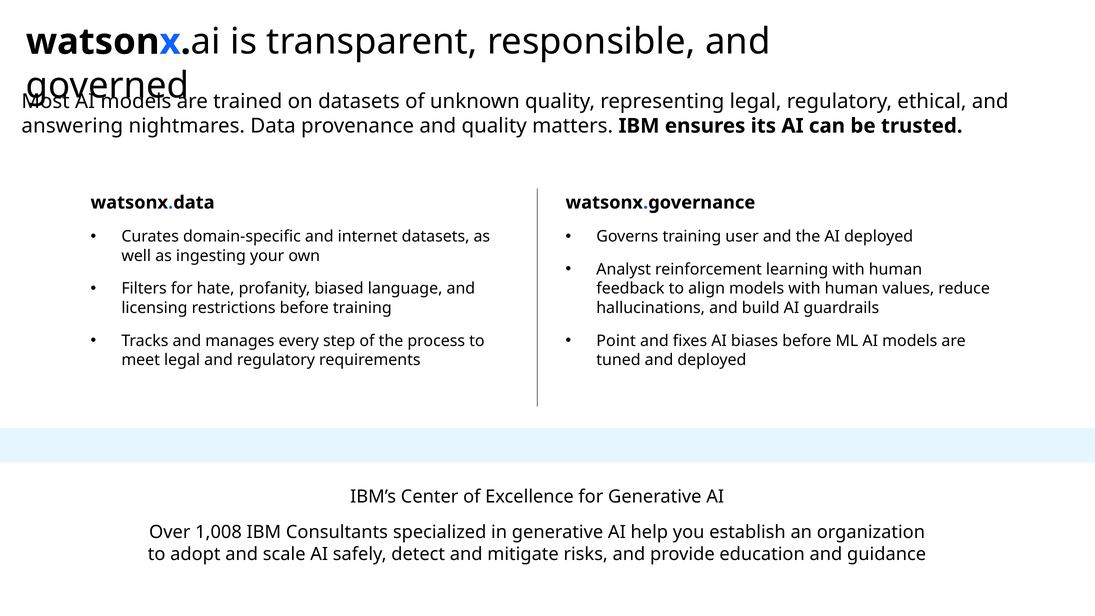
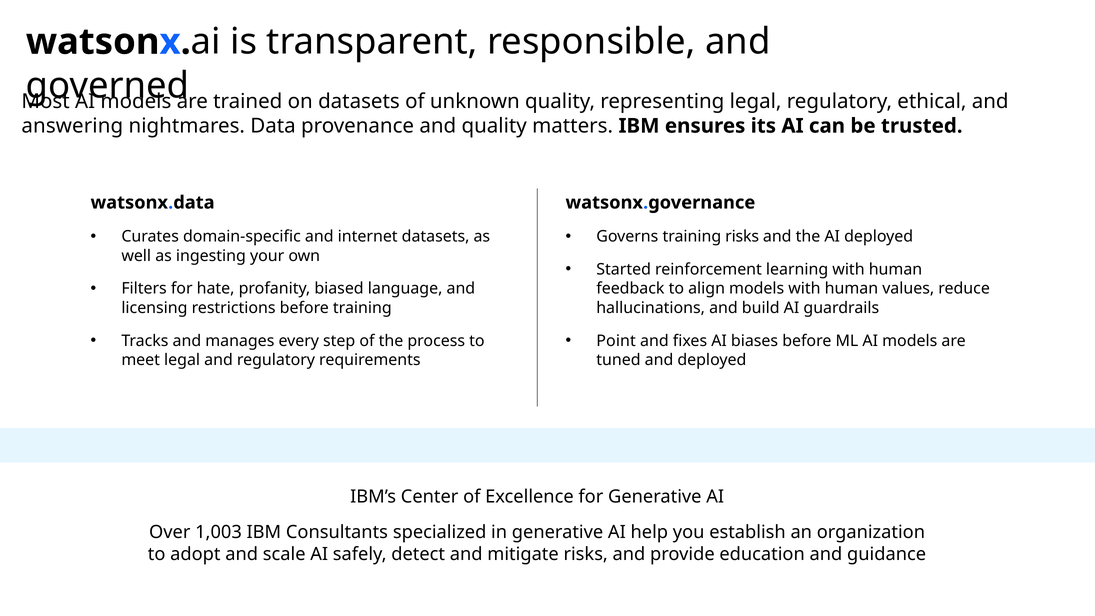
training user: user -> risks (742, 237)
Analyst: Analyst -> Started (624, 269)
1,008: 1,008 -> 1,003 (219, 532)
